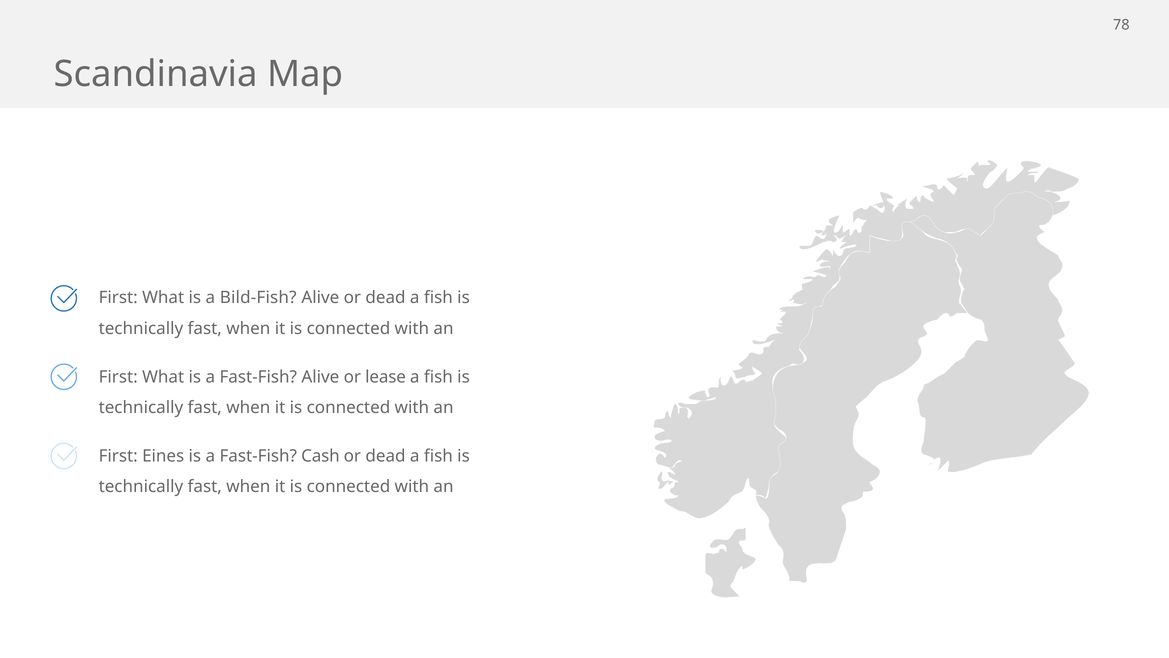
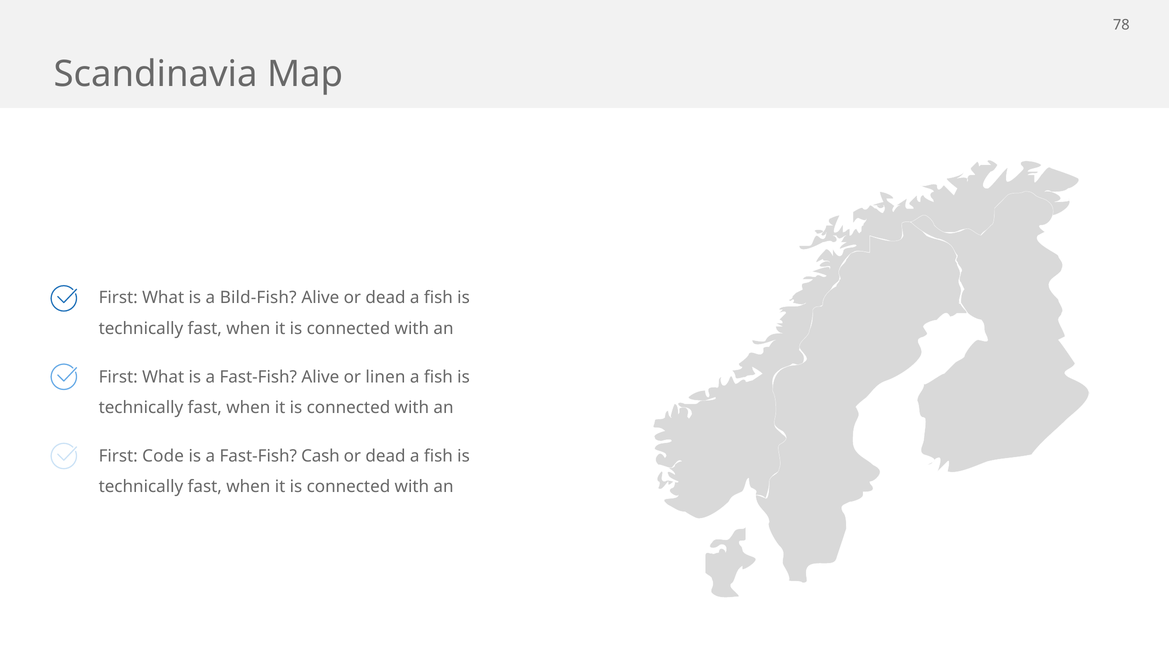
lease: lease -> linen (385, 377)
Eines: Eines -> Code (163, 456)
